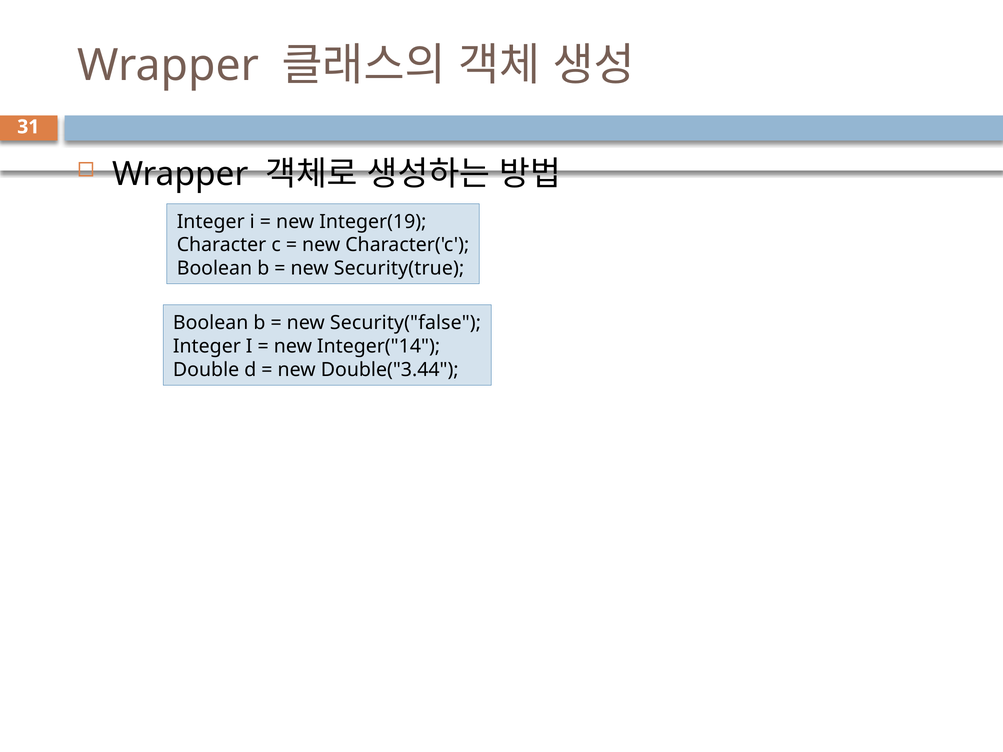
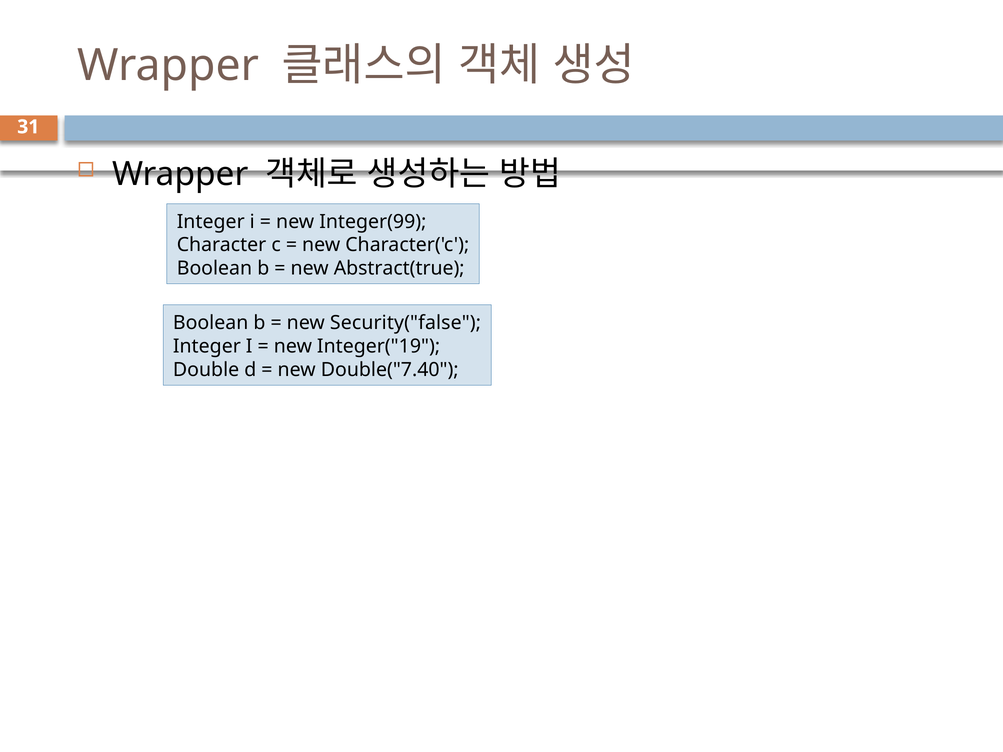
Integer(19: Integer(19 -> Integer(99 (373, 222)
Security(true: Security(true -> Abstract(true (399, 269)
Integer("14: Integer("14 -> Integer("19 (379, 346)
Double("3.44: Double("3.44 -> Double("7.40 (390, 370)
